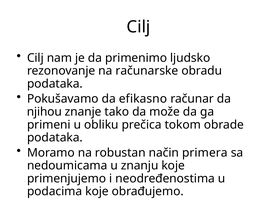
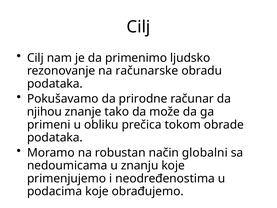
efikasno: efikasno -> prirodne (143, 99)
primera: primera -> globalni (205, 153)
